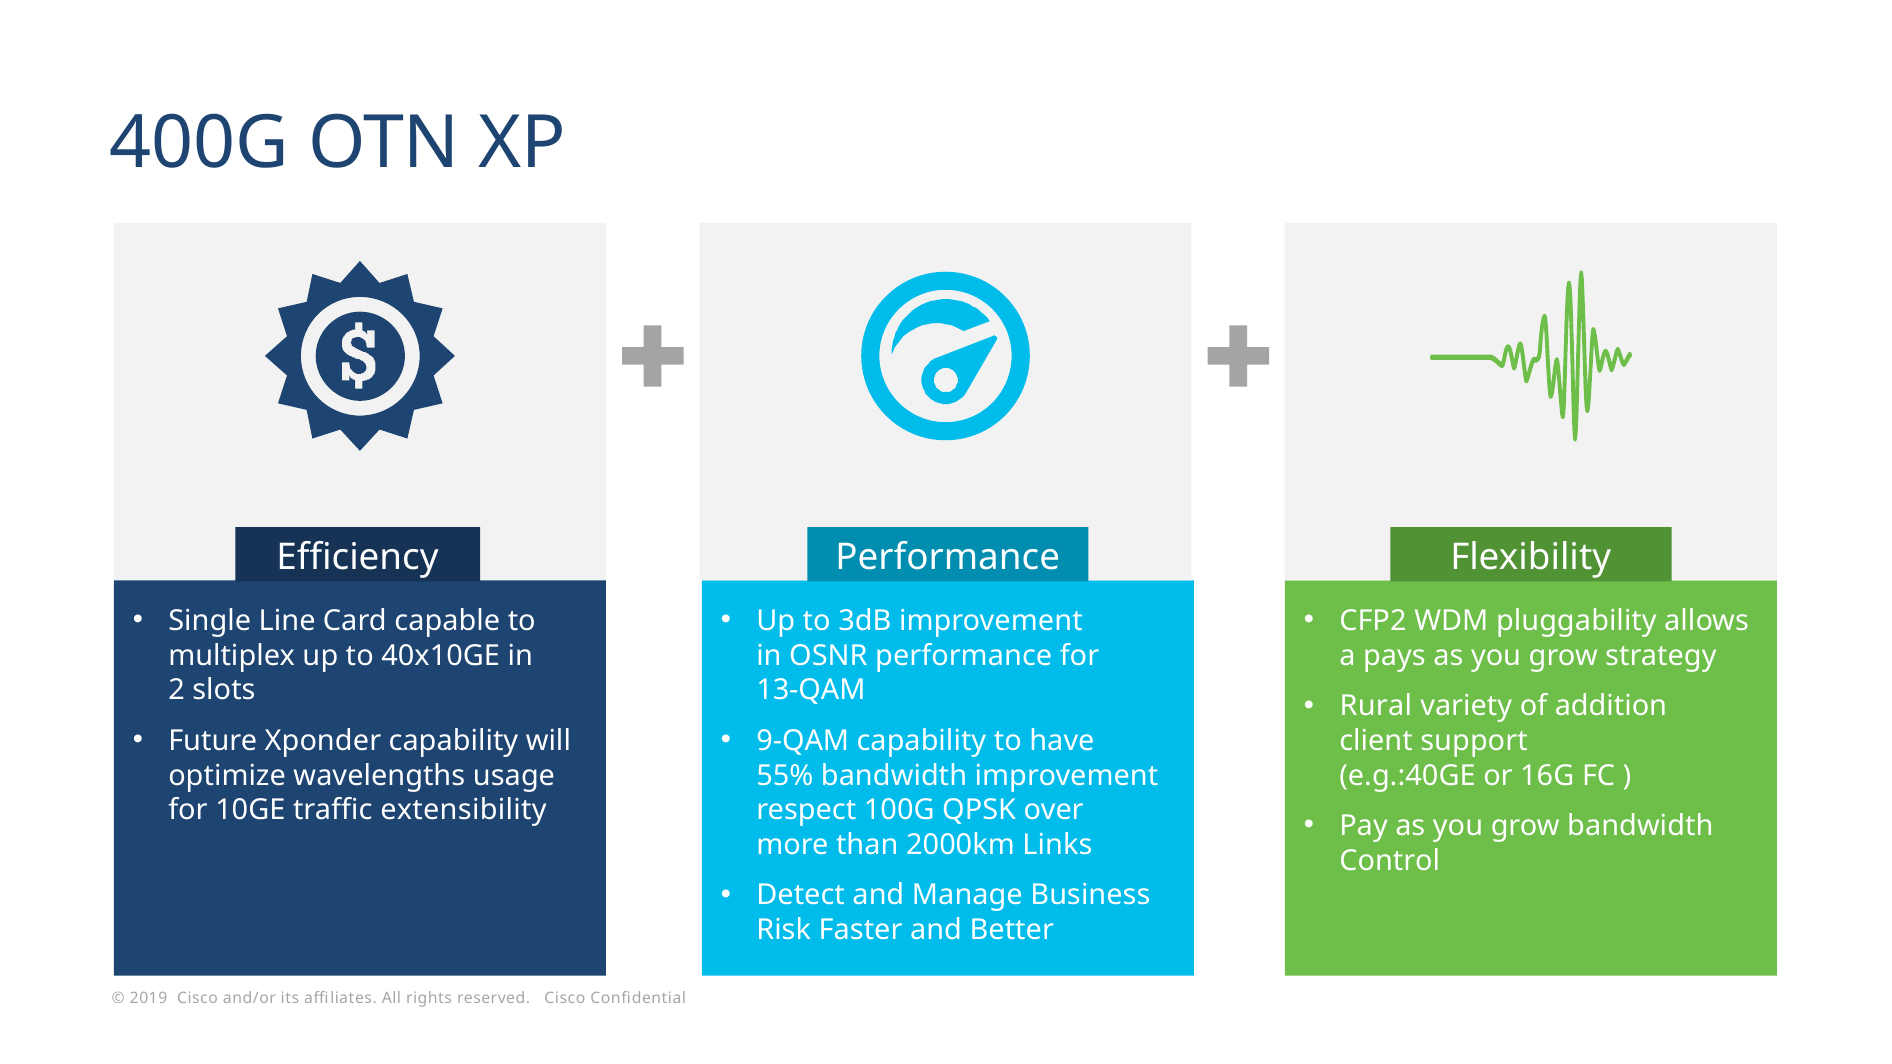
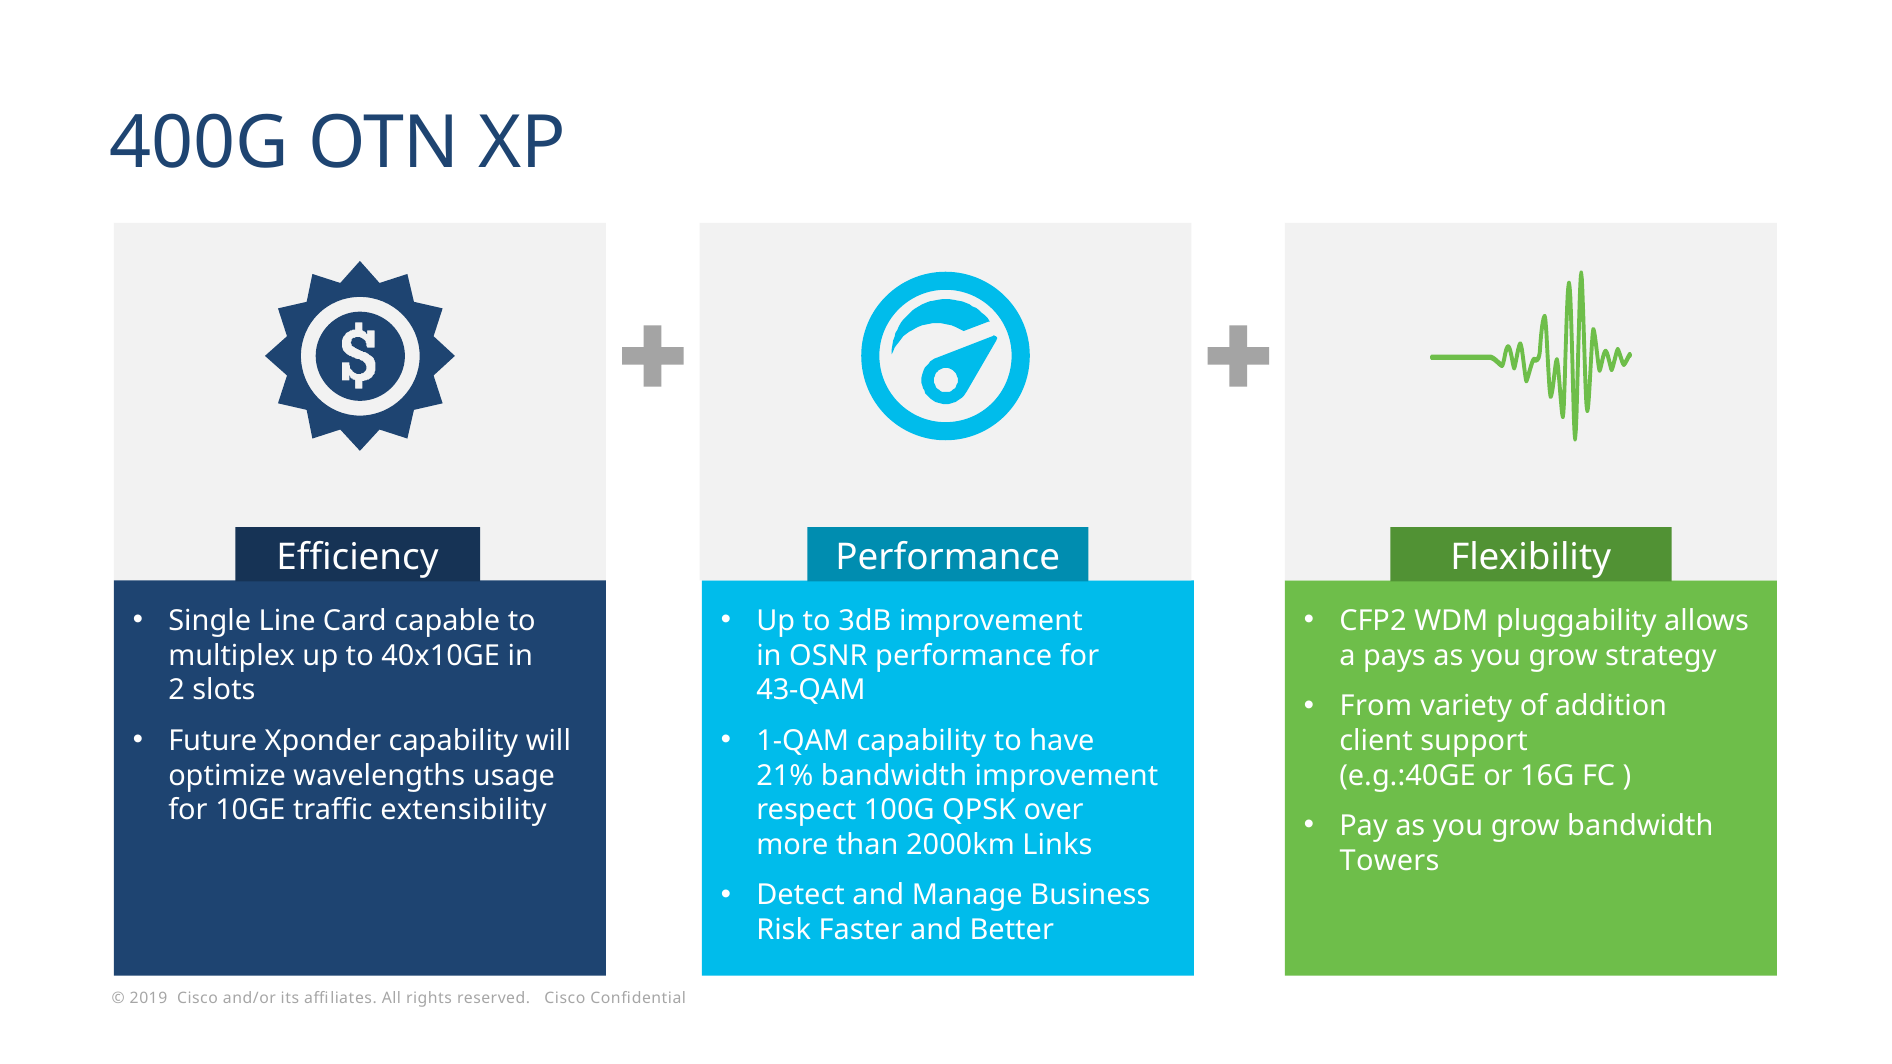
13-QAM: 13-QAM -> 43-QAM (811, 691)
Rural: Rural -> From (1376, 706)
9-QAM: 9-QAM -> 1-QAM (803, 741)
55%: 55% -> 21% (785, 776)
Control: Control -> Towers (1390, 861)
